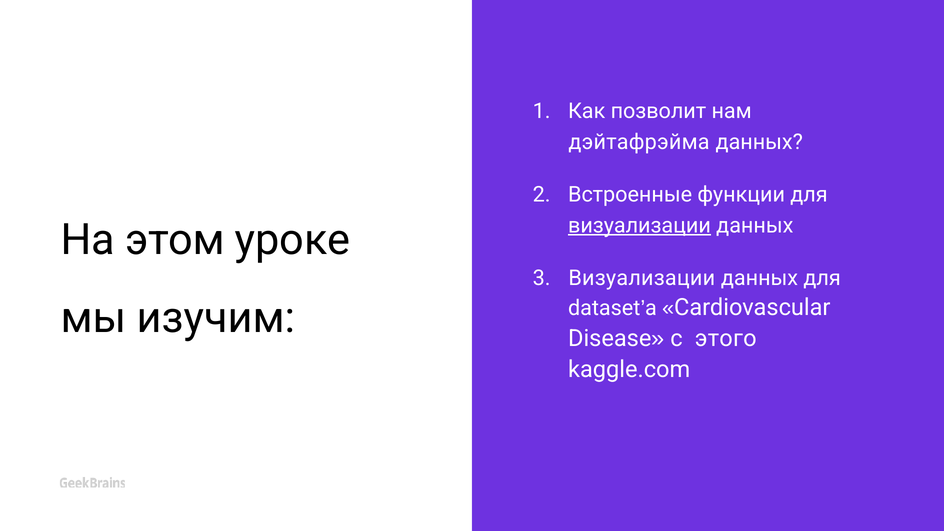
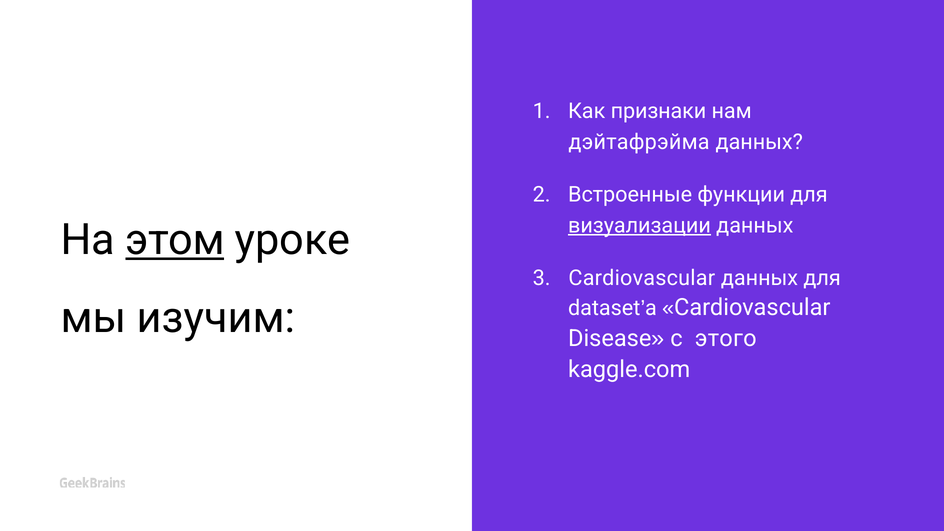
позволит: позволит -> признаки (658, 111)
этом underline: none -> present (175, 240)
Визуализации: Визуализации -> Cardiovascular (642, 278)
